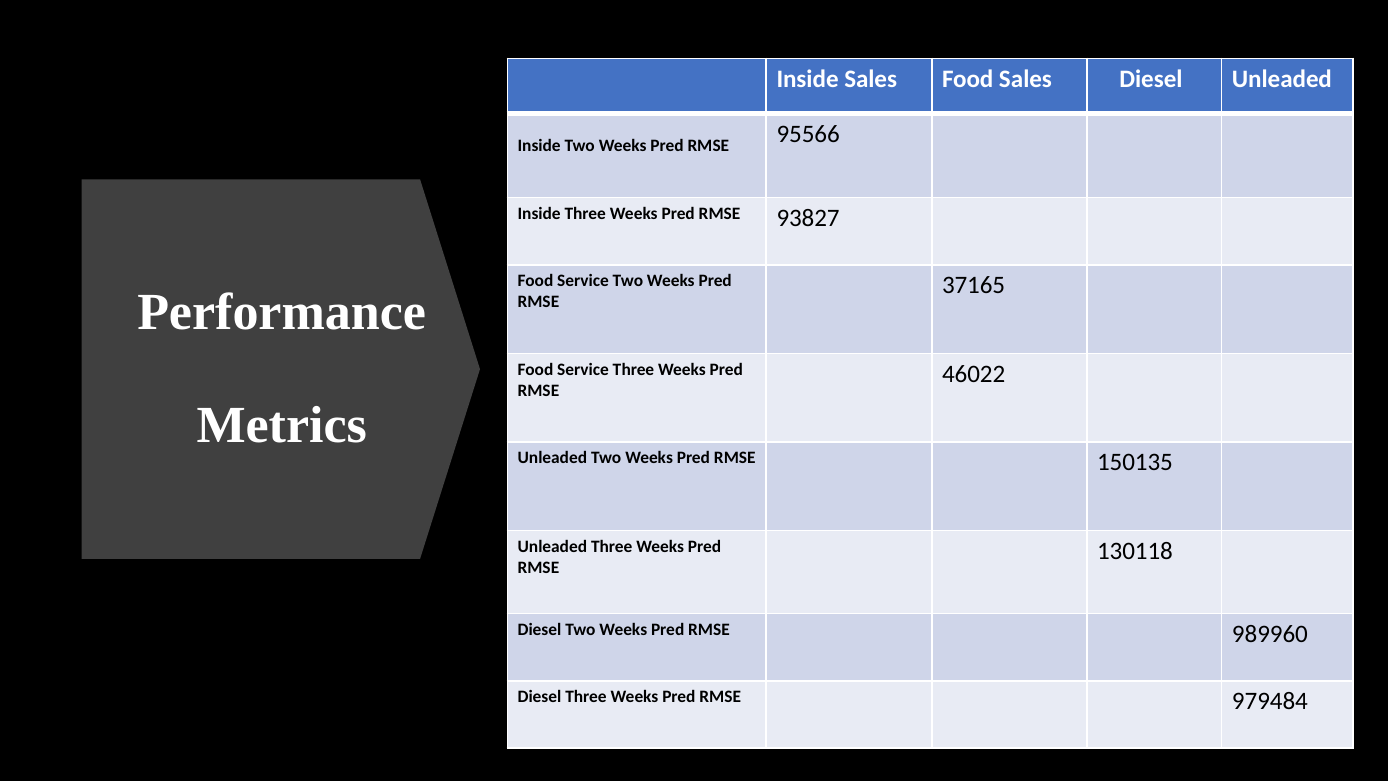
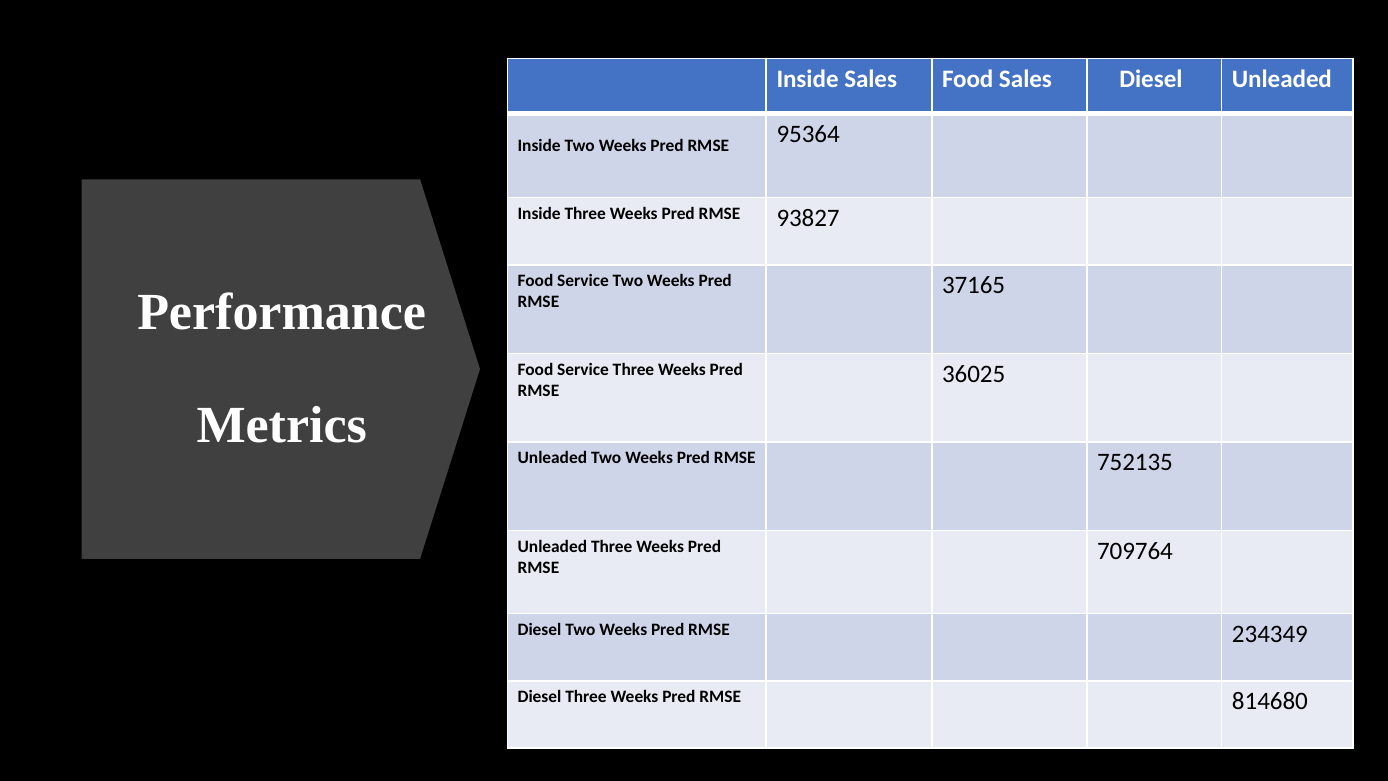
95566: 95566 -> 95364 (808, 134)
46022: 46022 -> 36025 (974, 374)
150135: 150135 -> 752135 (1135, 462)
130118: 130118 -> 709764 (1135, 551)
989960: 989960 -> 234349 (1270, 634)
979484: 979484 -> 814680 (1270, 701)
